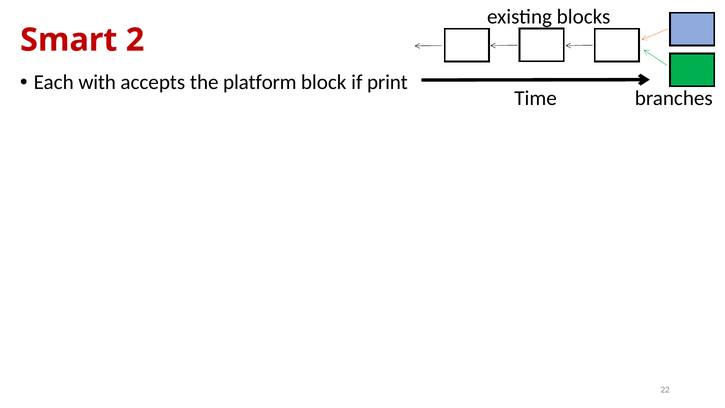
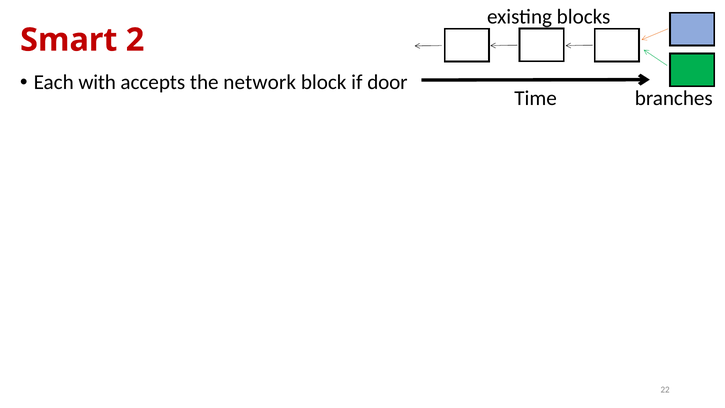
platform: platform -> network (260, 82)
print: print -> door (387, 82)
